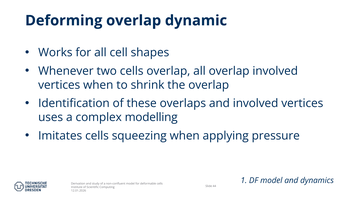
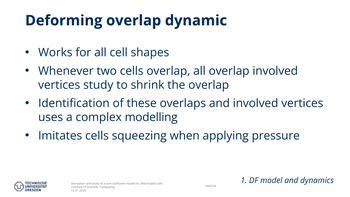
vertices when: when -> study (98, 85)
